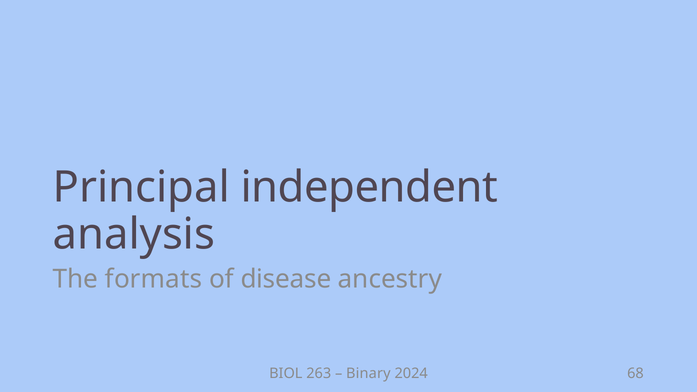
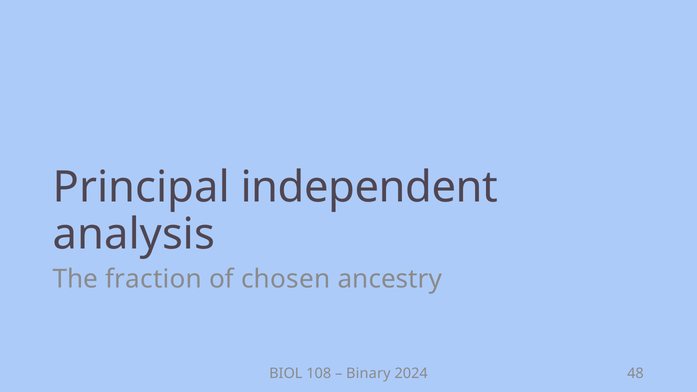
formats: formats -> fraction (154, 279)
disease: disease -> chosen (286, 279)
263: 263 -> 108 (319, 374)
68: 68 -> 48 (635, 374)
